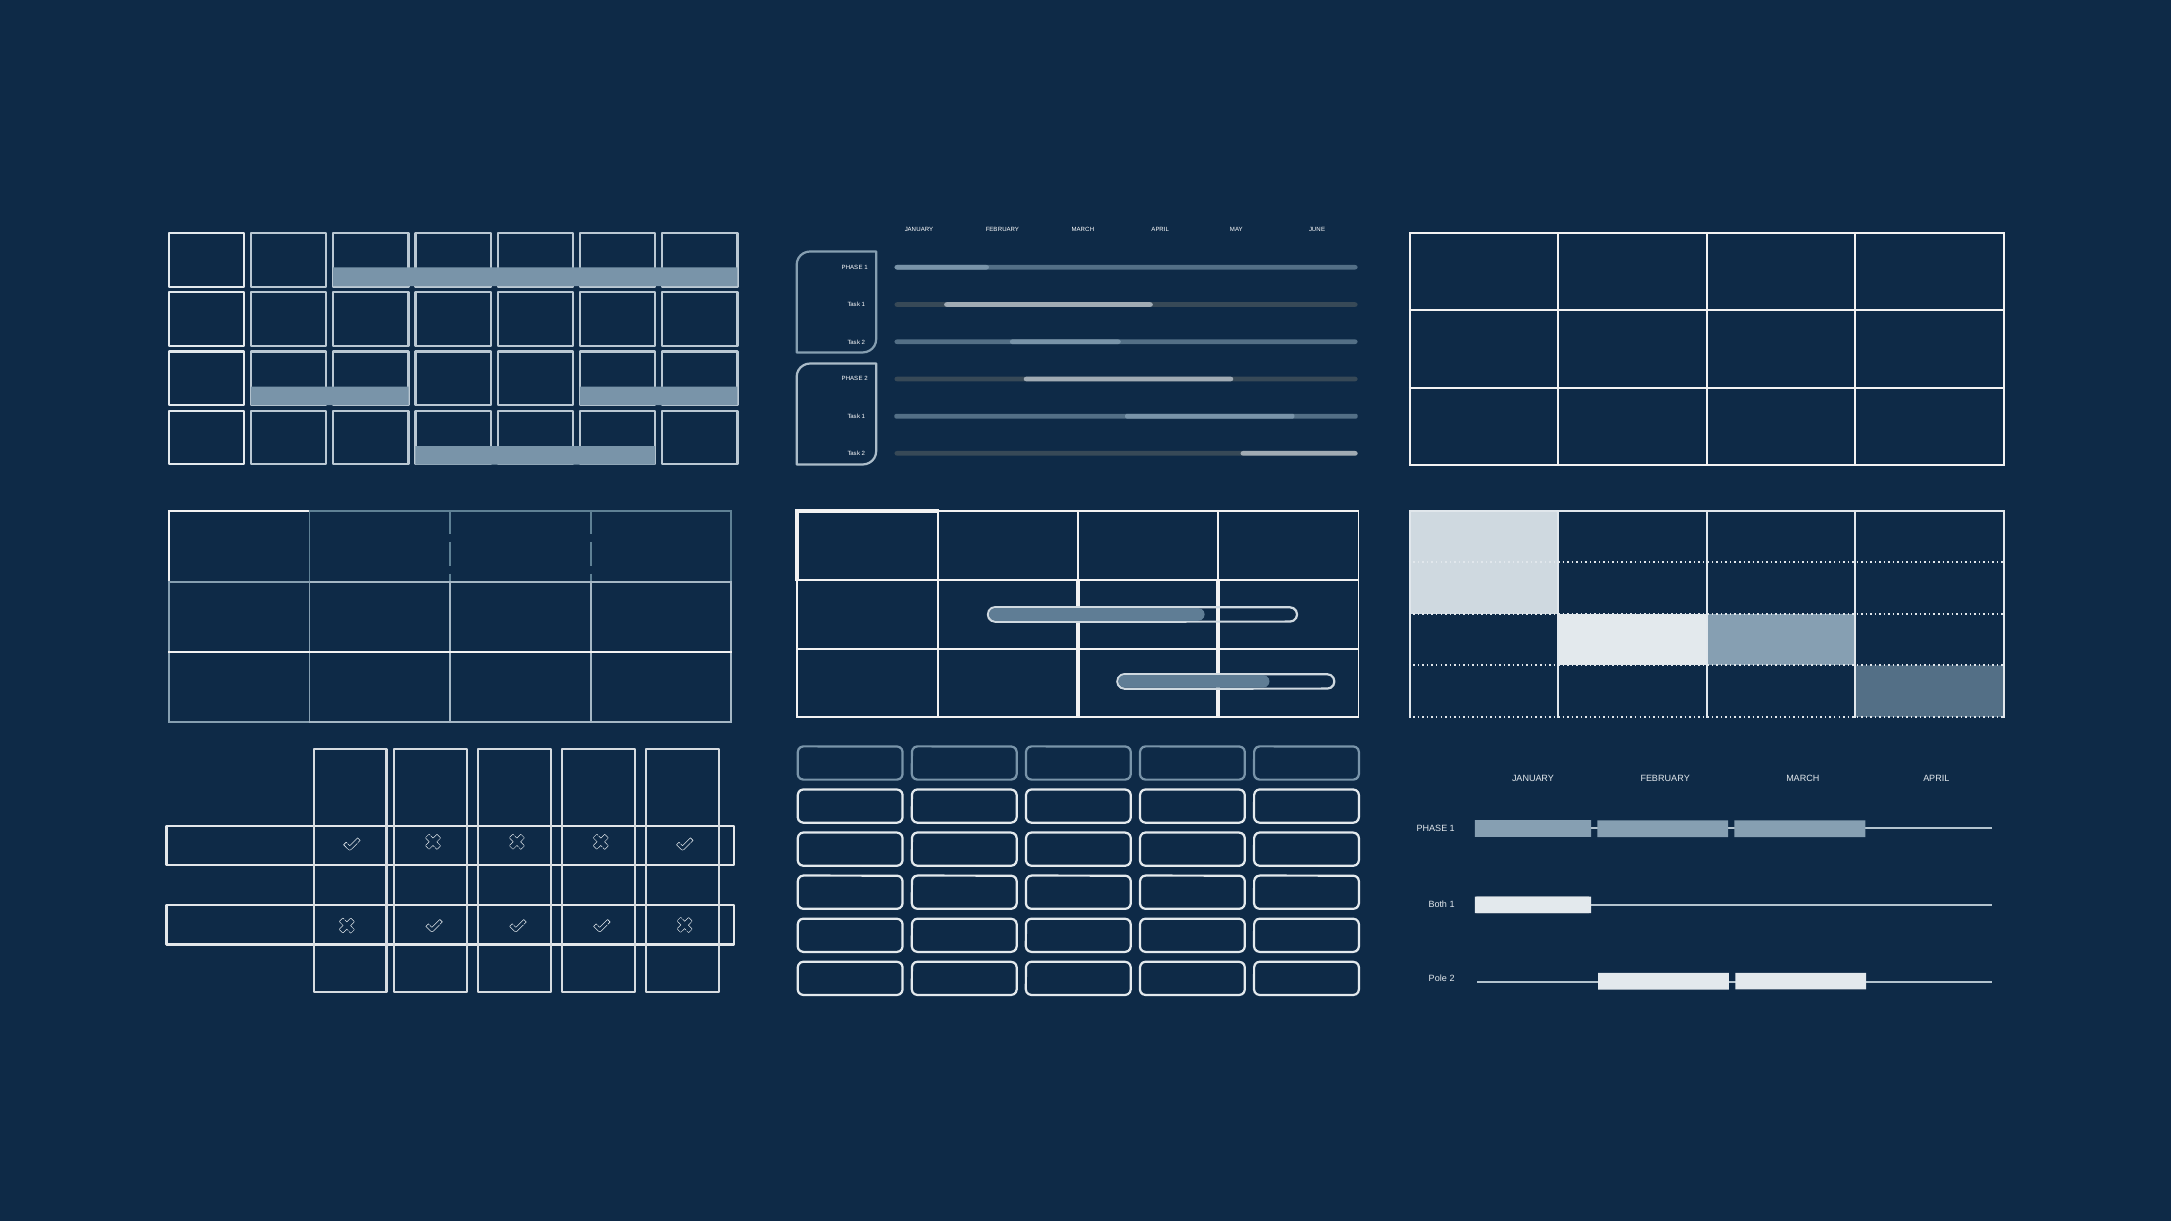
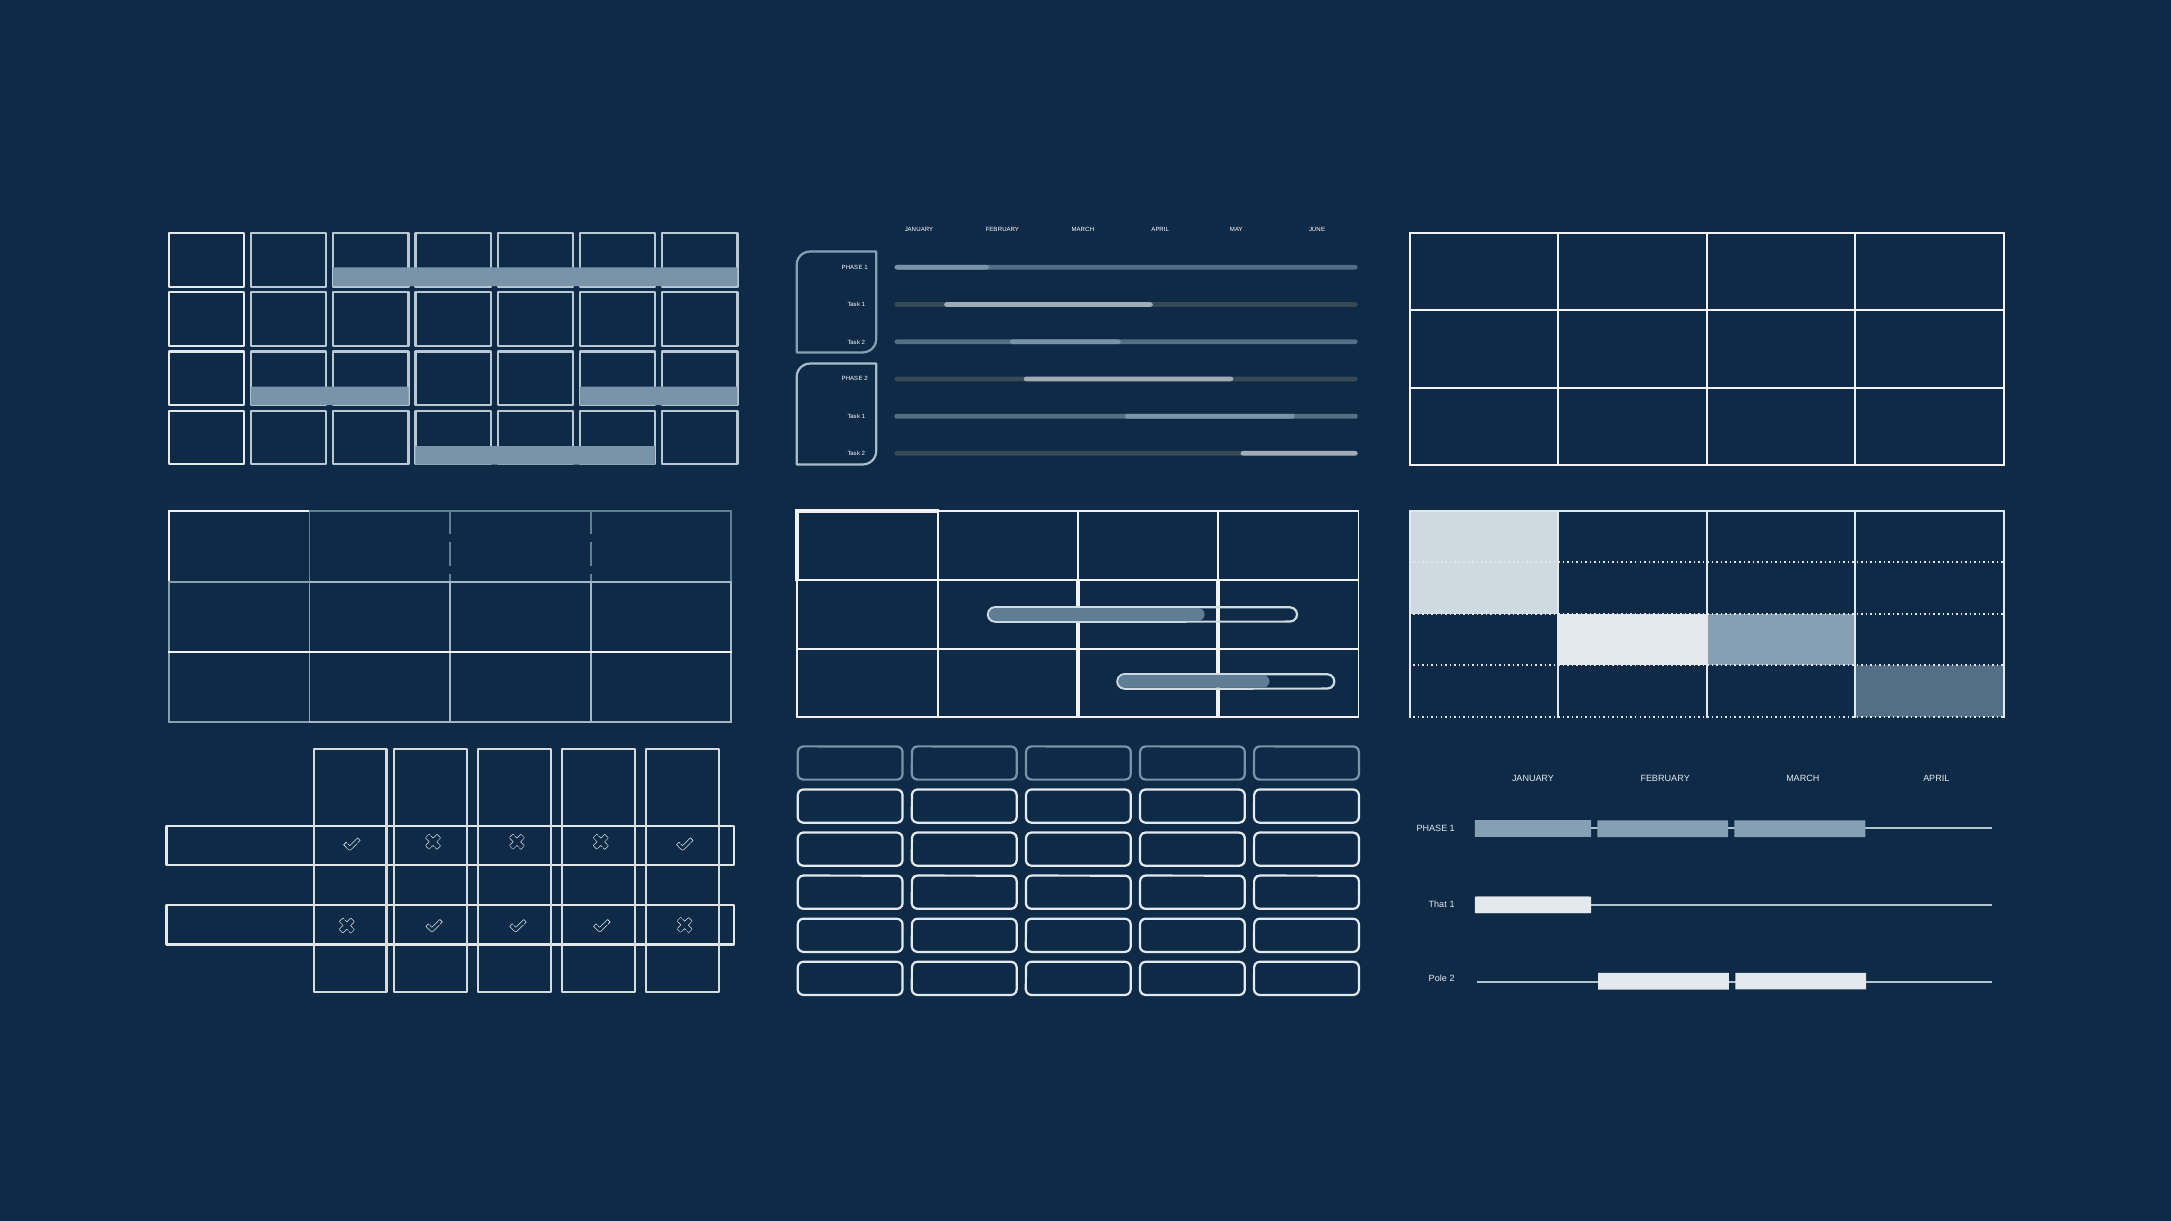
Both: Both -> That (1438, 904)
